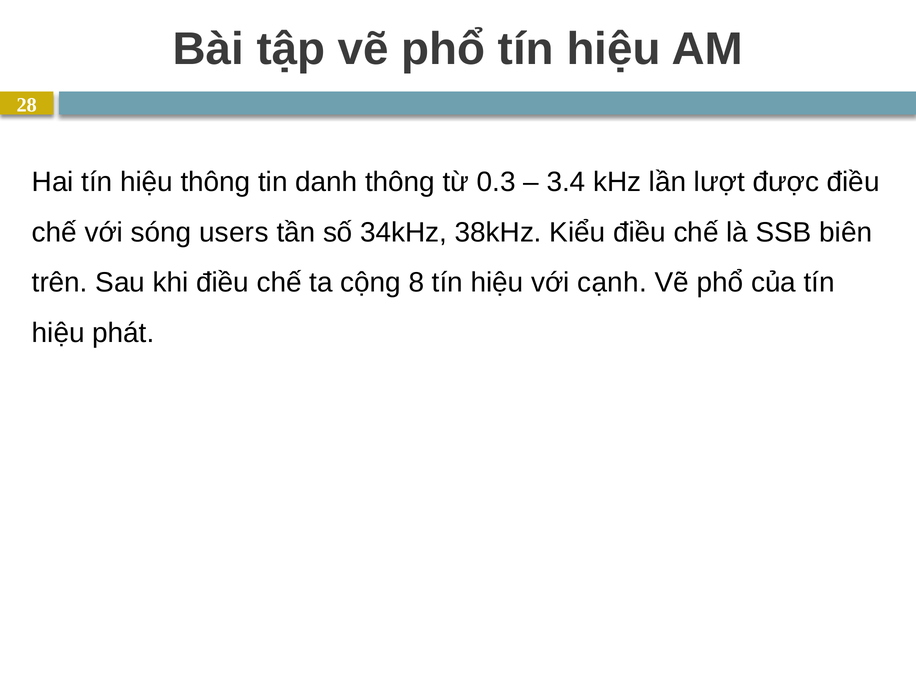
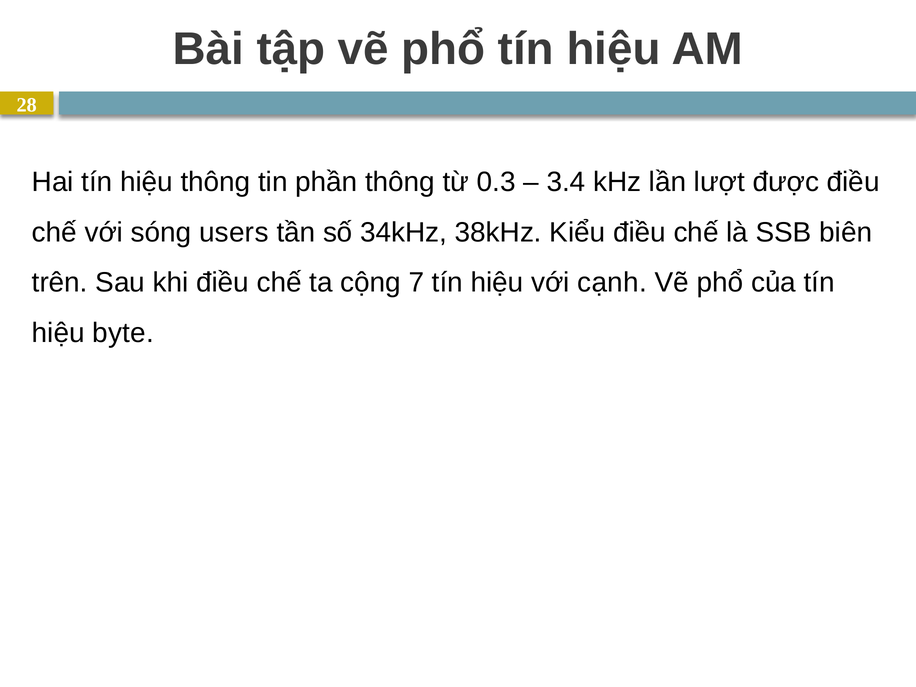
danh: danh -> phần (326, 182)
8: 8 -> 7 (416, 283)
phát: phát -> byte (123, 333)
